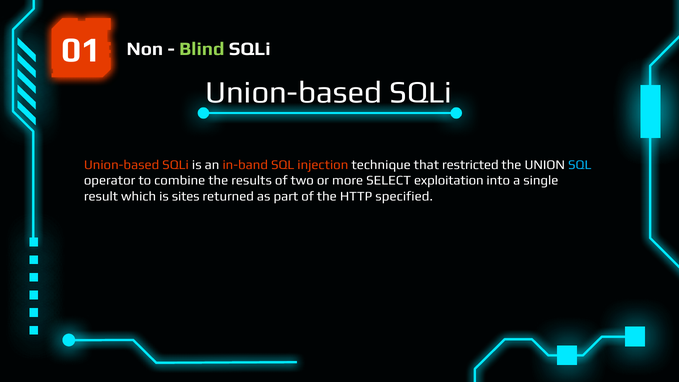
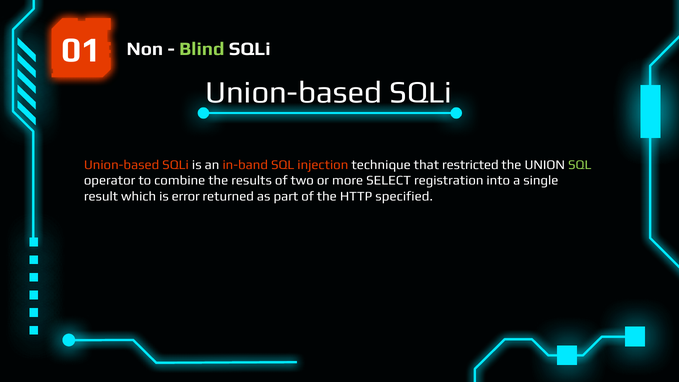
SQL colour: light blue -> light green (580, 165)
exploitation: exploitation -> registration (449, 181)
sites: sites -> error (186, 196)
